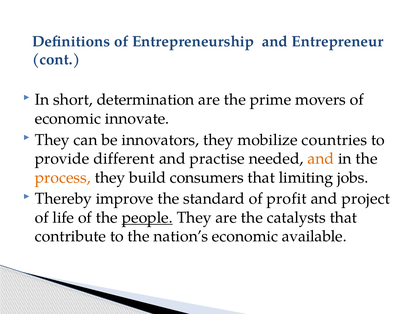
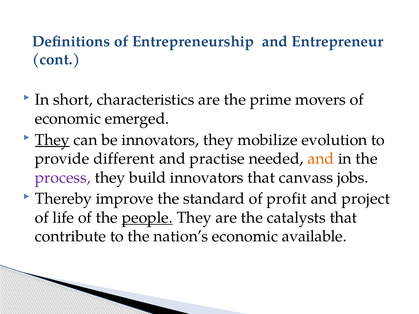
determination: determination -> characteristics (146, 100)
innovate: innovate -> emerged (137, 119)
They underline: none -> present (52, 140)
countries: countries -> evolution (334, 140)
process colour: orange -> purple (63, 178)
build consumers: consumers -> innovators (207, 178)
limiting: limiting -> canvass (306, 178)
